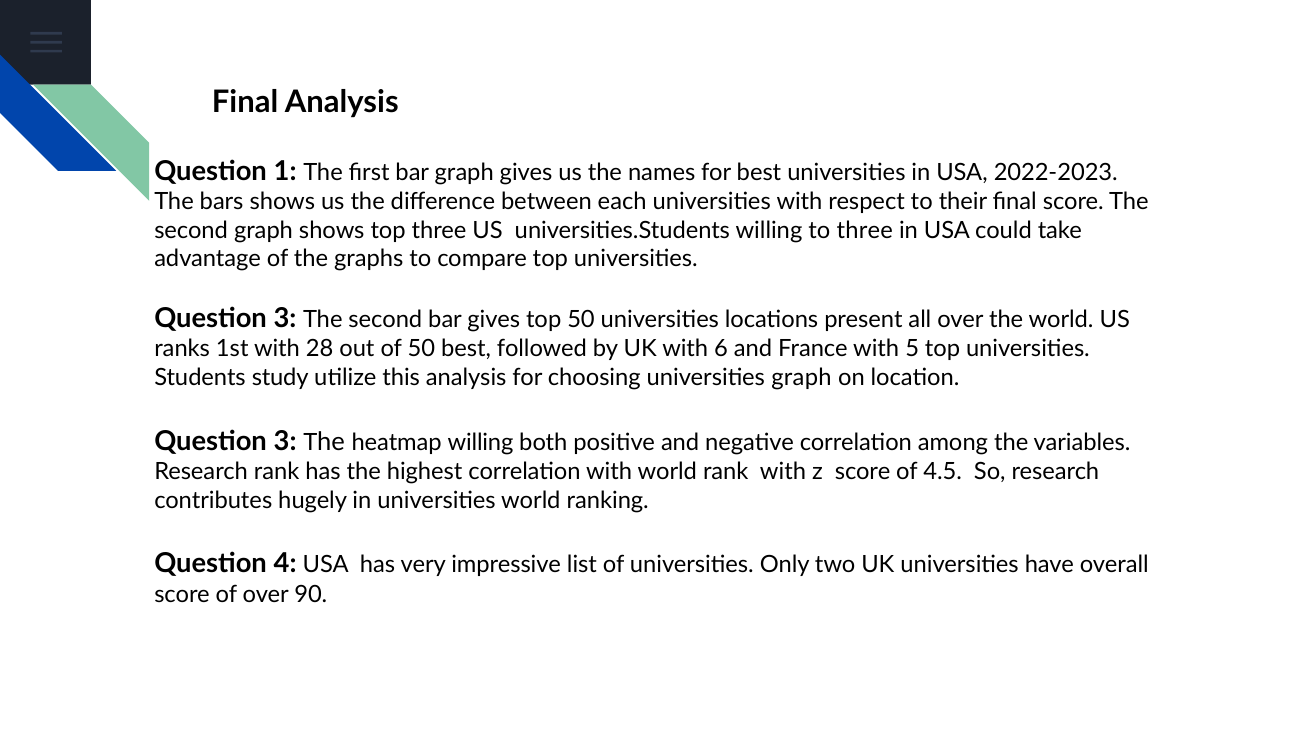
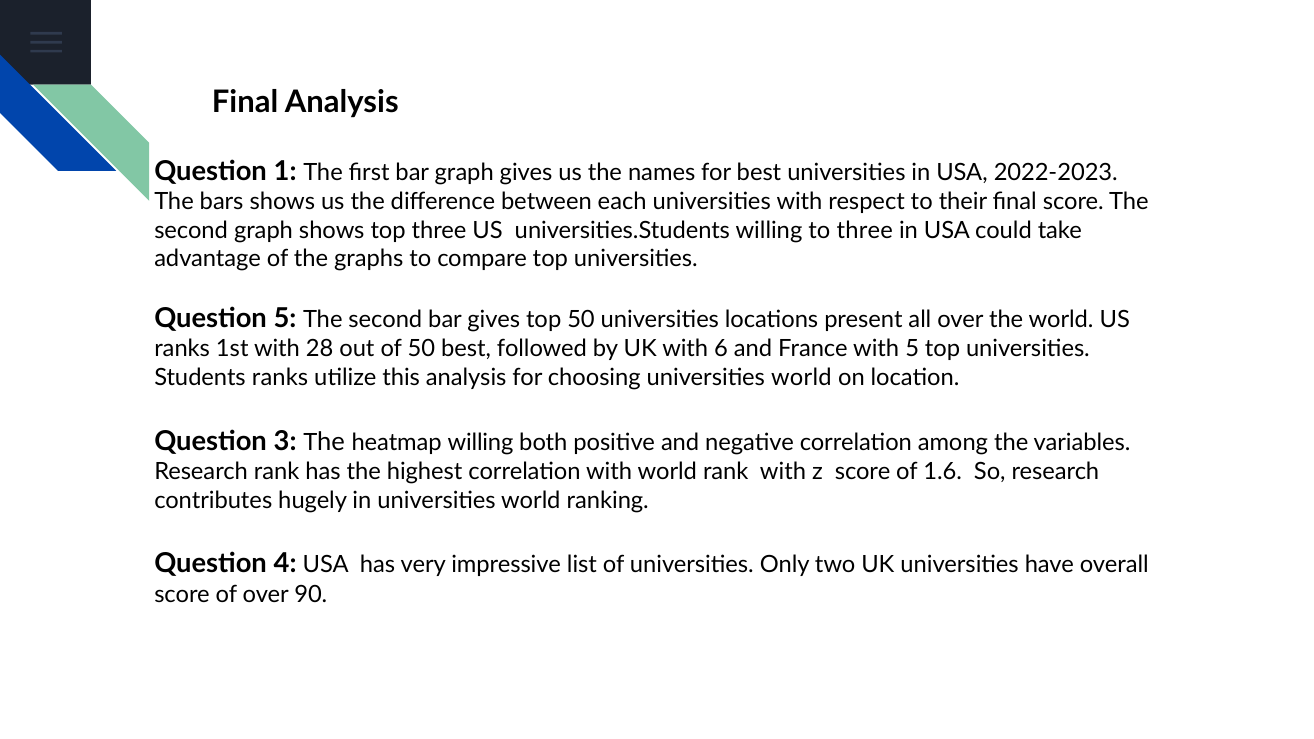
3: 3 -> 5 (285, 319)
Students study: study -> ranks (280, 378)
choosing universities graph: graph -> world (801, 378)
4.5: 4.5 -> 1.6 (943, 472)
